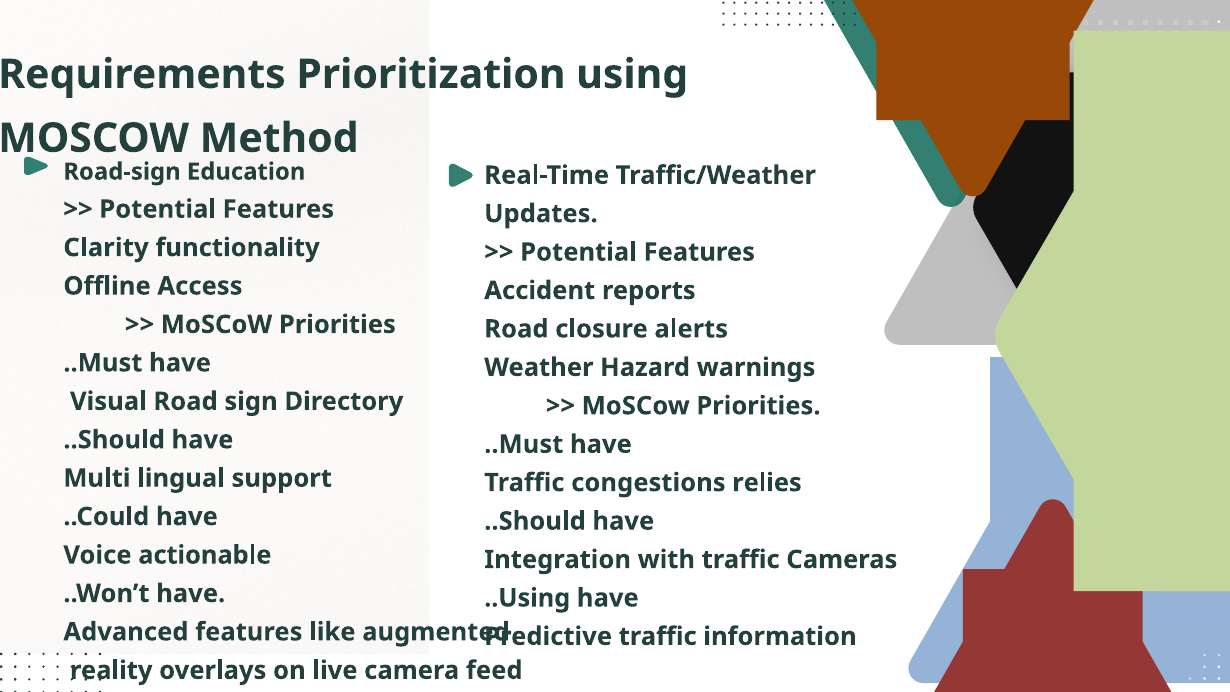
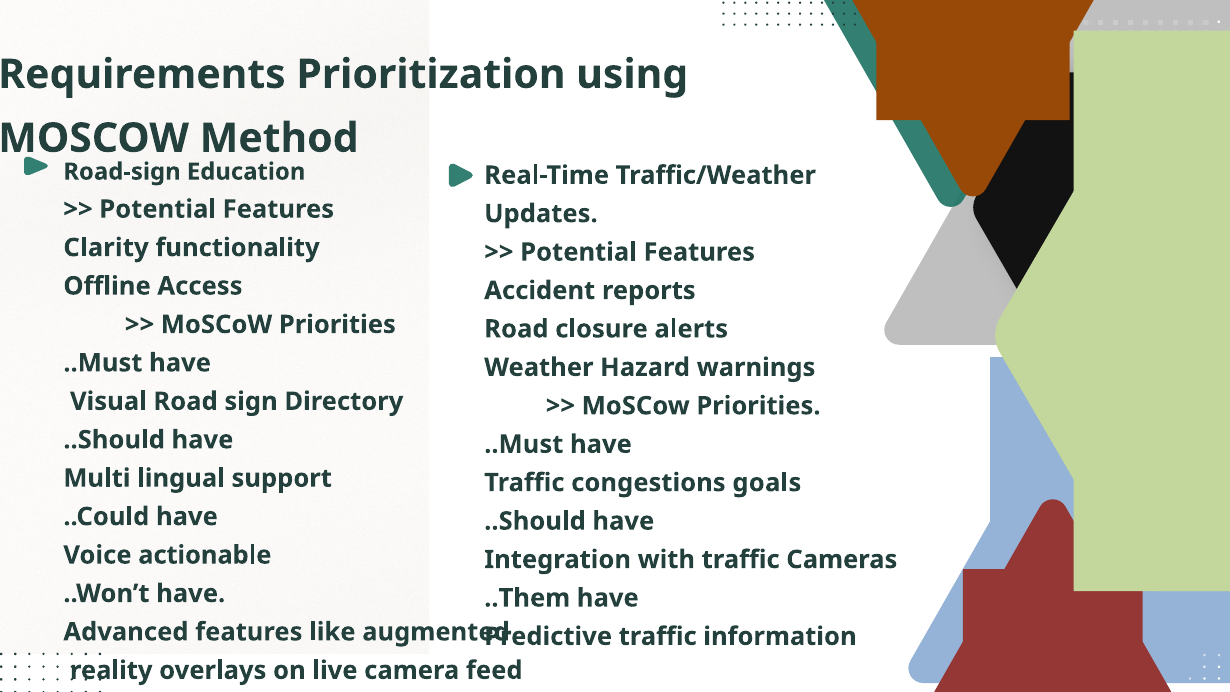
relies: relies -> goals (767, 483)
..Using: ..Using -> ..Them (527, 598)
